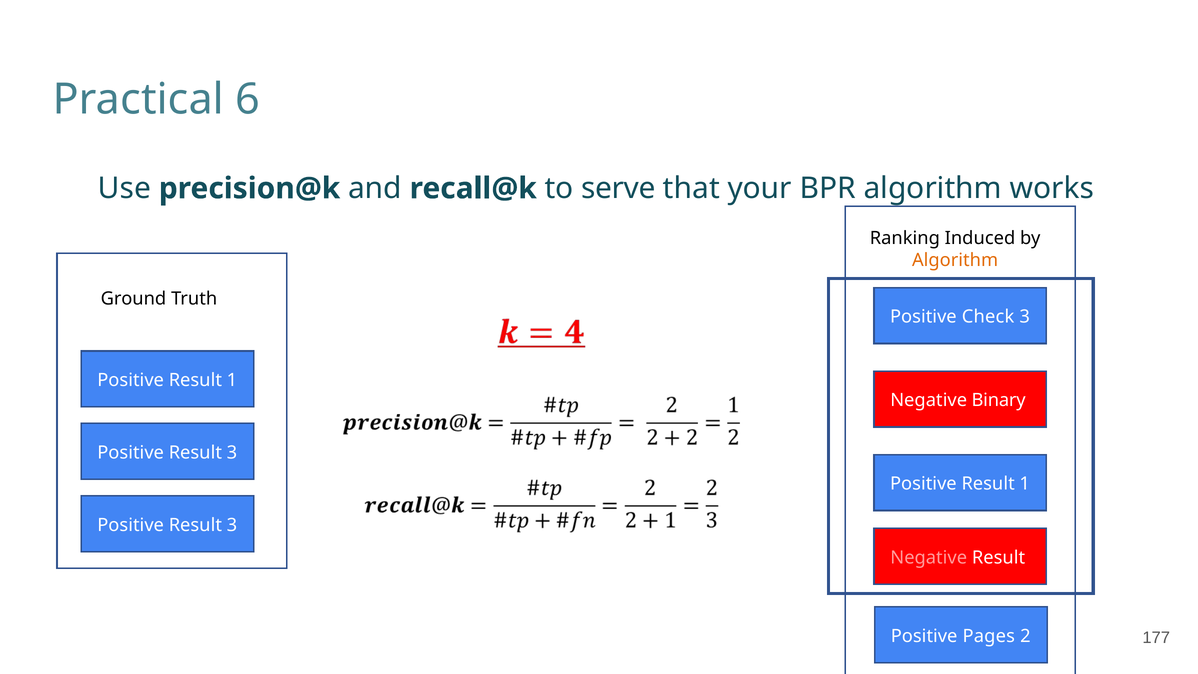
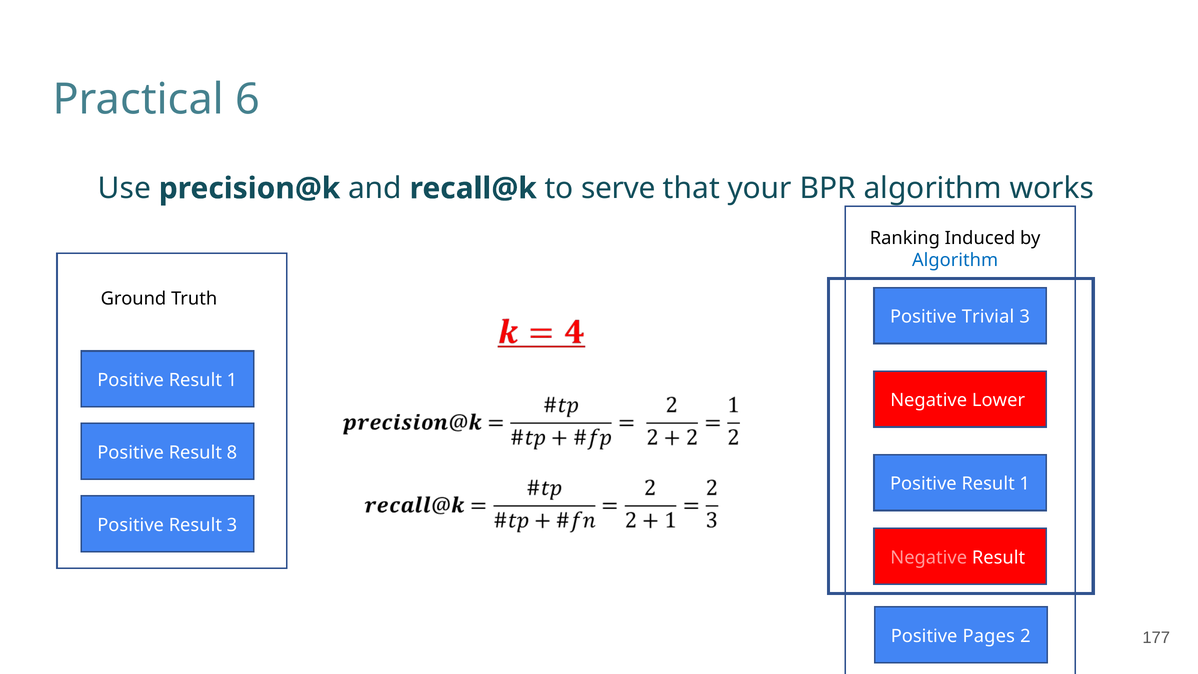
Algorithm colour: orange -> blue (955, 260)
Check: Check -> Trivial (988, 317)
Binary: Binary -> Lower (998, 400)
3: 3 -> 8 (232, 453)
